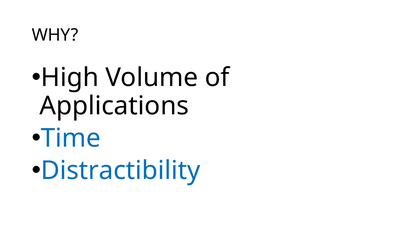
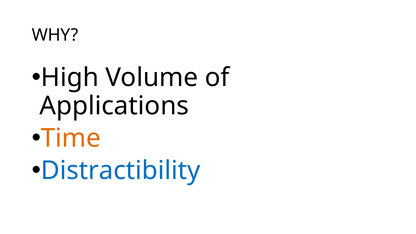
Time colour: blue -> orange (71, 138)
